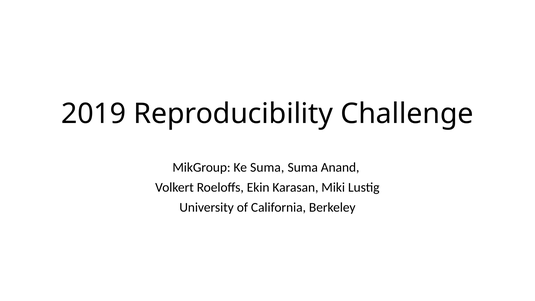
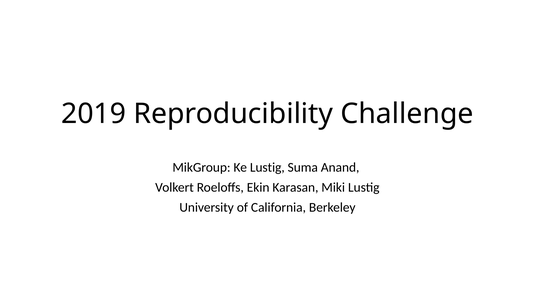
Ke Suma: Suma -> Lustig (267, 167)
